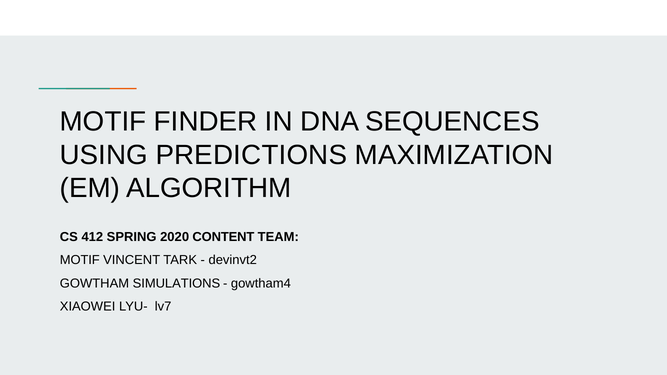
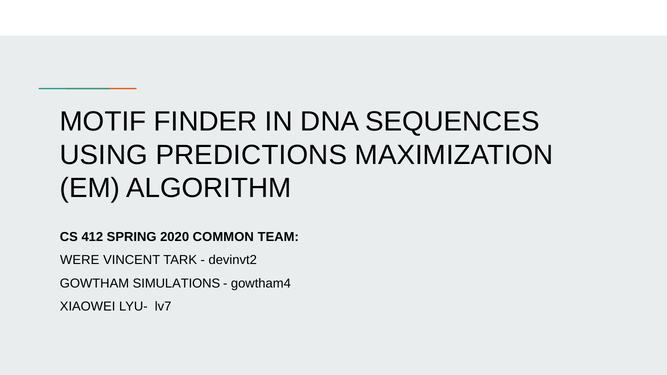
CONTENT: CONTENT -> COMMON (223, 237)
MOTIF: MOTIF -> WERE (80, 260)
